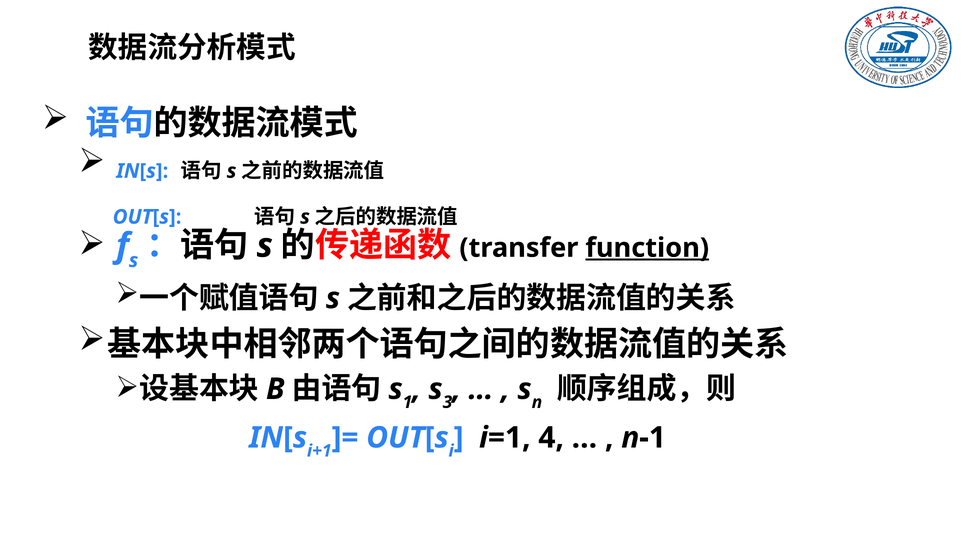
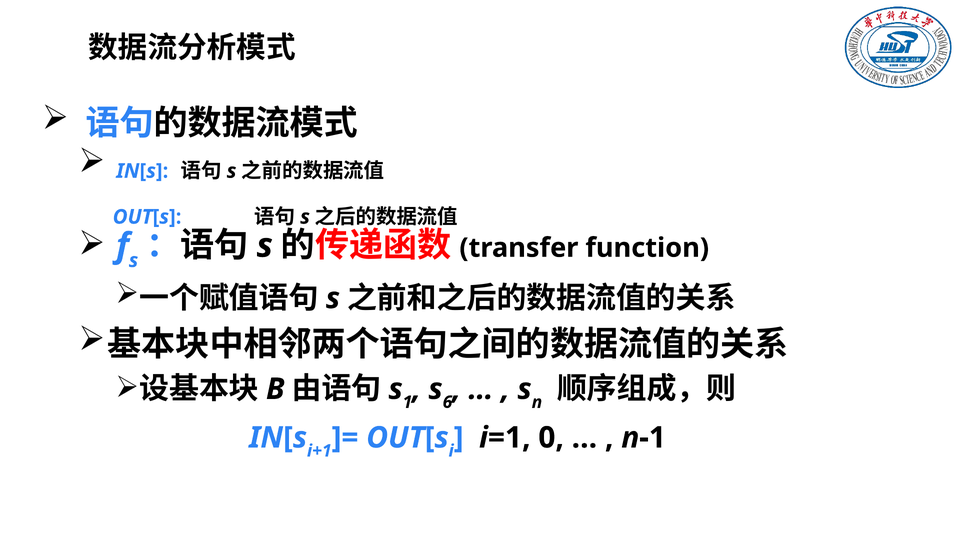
function underline: present -> none (647, 248)
3: 3 -> 6 (447, 402)
4: 4 -> 0 (551, 438)
